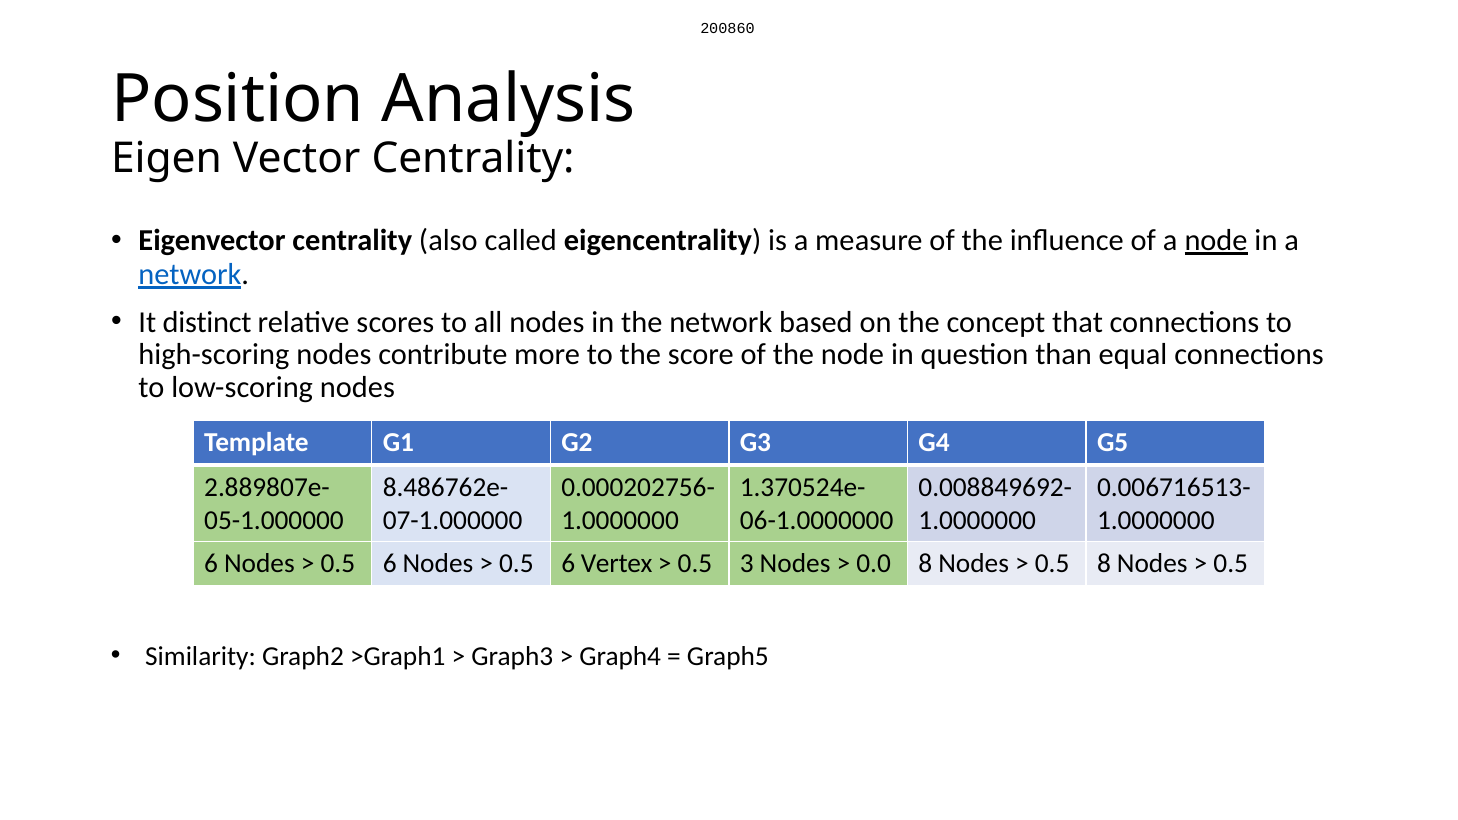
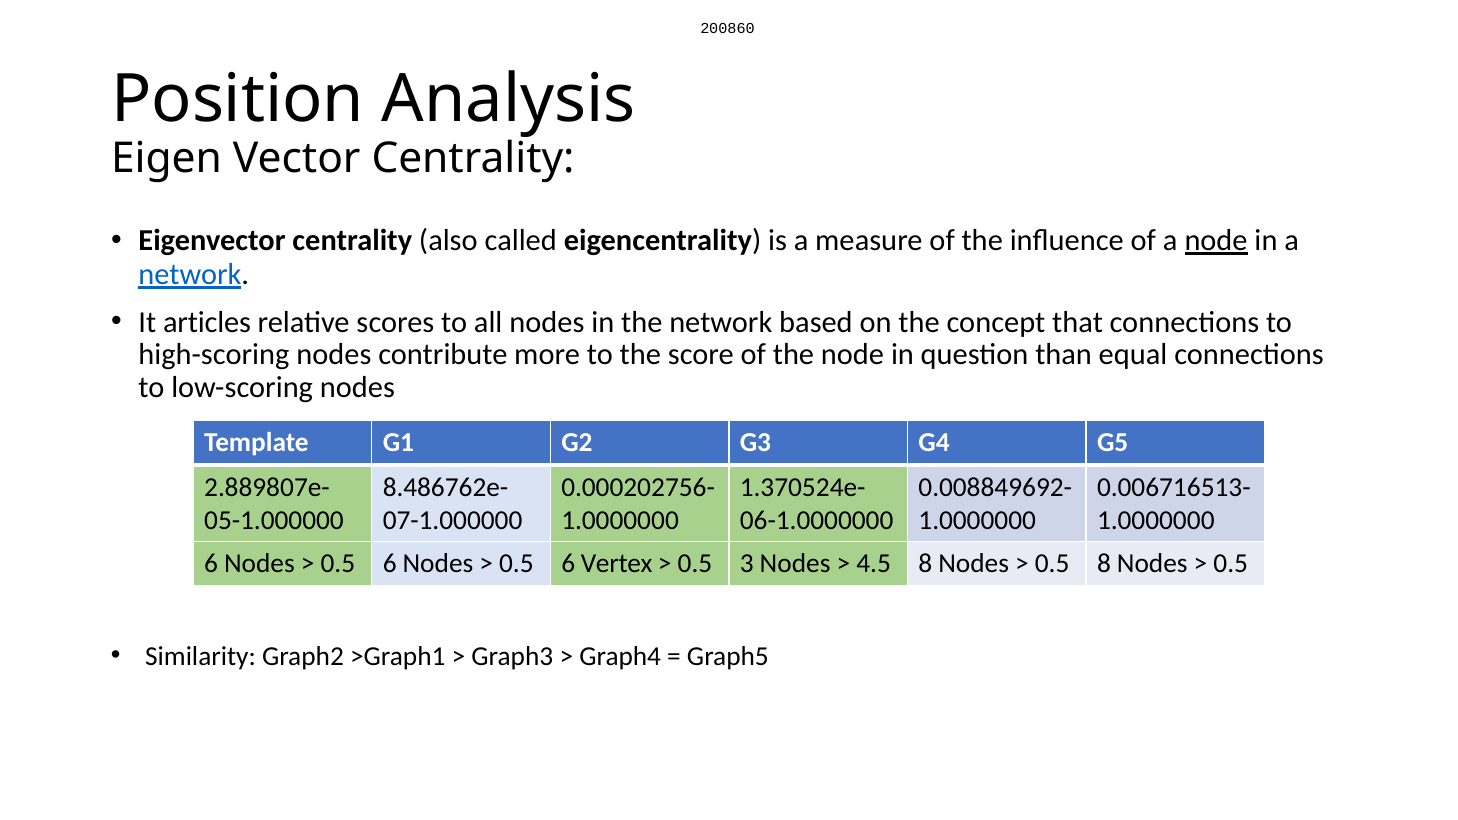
distinct: distinct -> articles (207, 322)
0.0: 0.0 -> 4.5 (874, 564)
